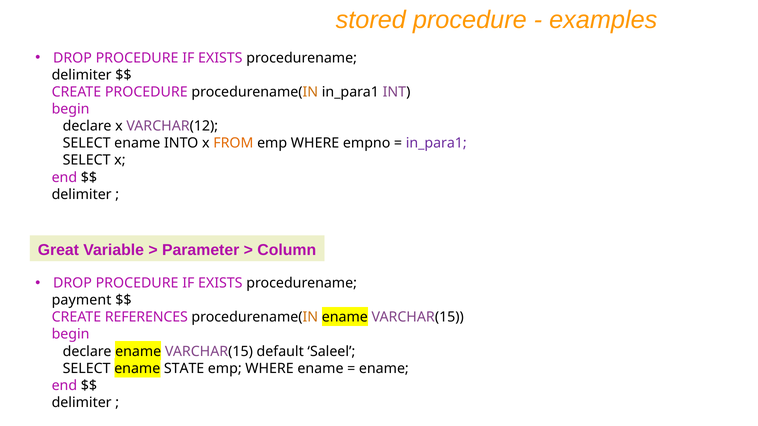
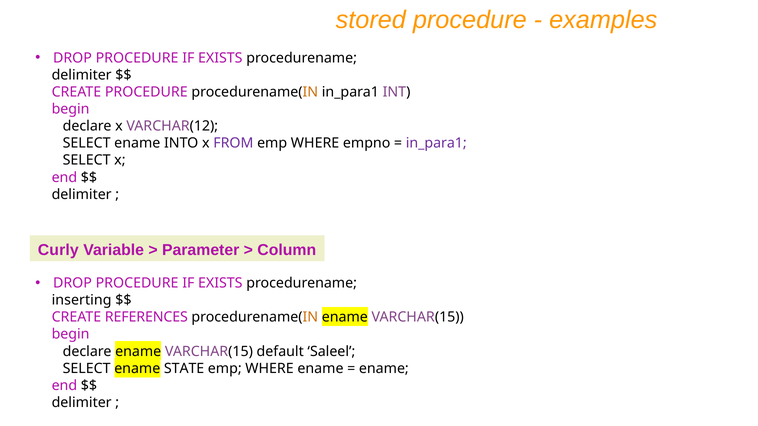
FROM colour: orange -> purple (233, 143)
Great: Great -> Curly (58, 250)
payment: payment -> inserting (82, 300)
